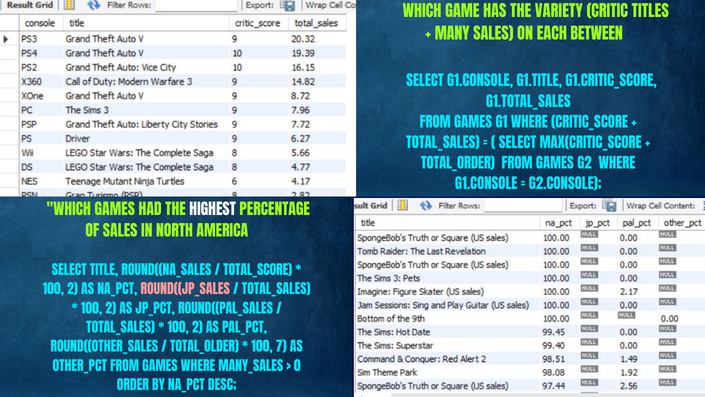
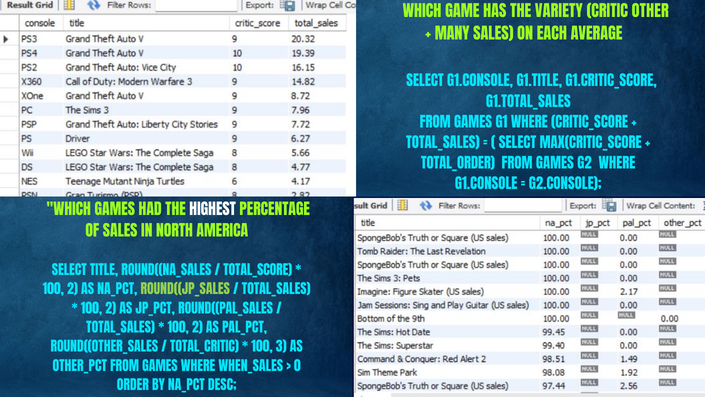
TITLES: TITLES -> OTHER (650, 12)
BETWEEN: BETWEEN -> AVERAGE (597, 34)
ROUND((JP_SALES colour: pink -> light green (185, 289)
TOTAL_OLDER: TOTAL_OLDER -> TOTAL_CRITIC (204, 347)
7: 7 -> 3 (281, 347)
MANY_SALES: MANY_SALES -> WHEN_SALES (251, 366)
